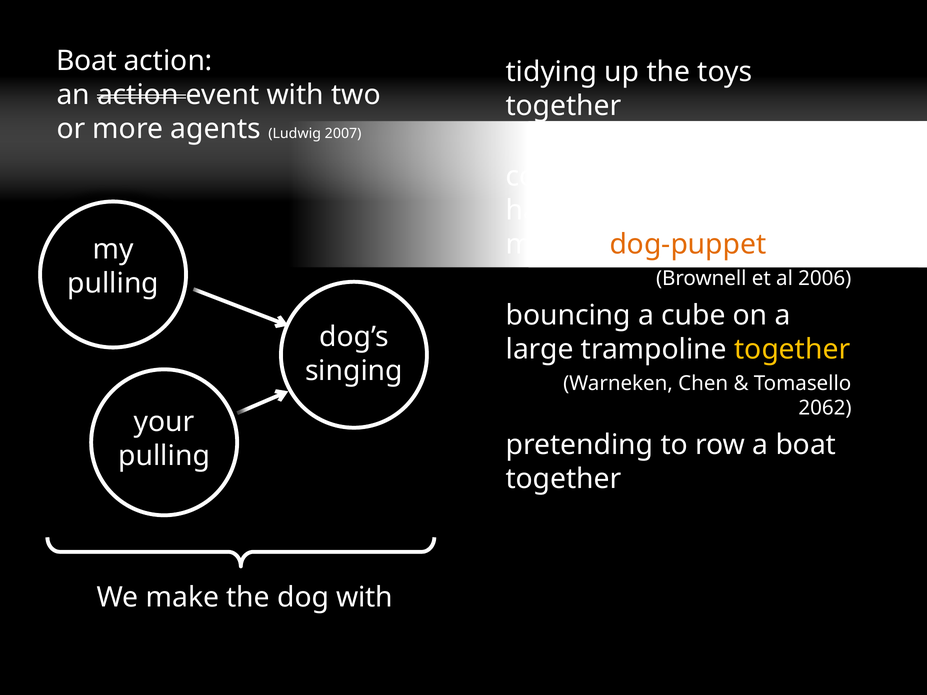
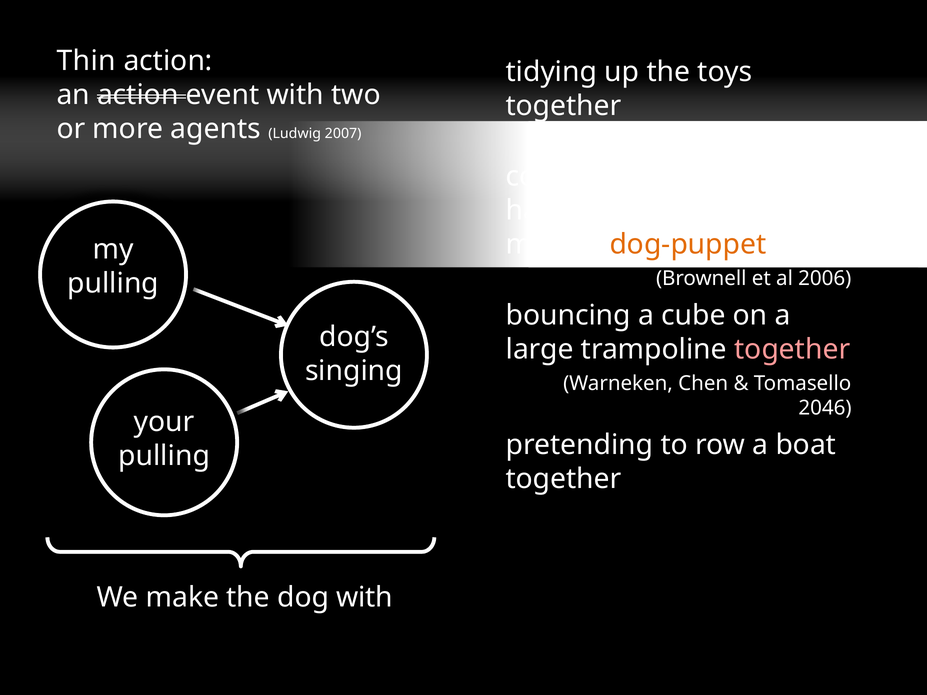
Boat: Boat -> Thin (86, 61)
together colour: yellow -> pink (792, 350)
2062: 2062 -> 2046 (825, 408)
